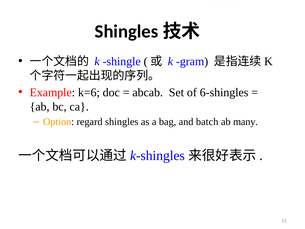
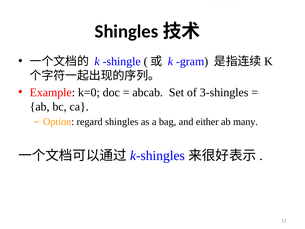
k=6: k=6 -> k=0 (89, 92)
6-shingles: 6-shingles -> 3-shingles (224, 92)
batch: batch -> either (207, 122)
